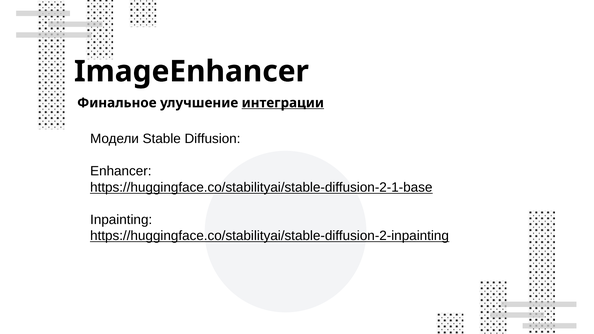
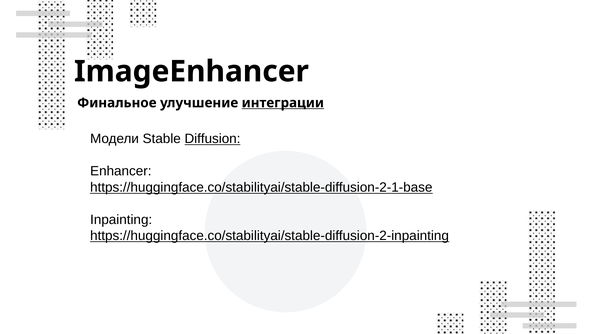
Diffusion underline: none -> present (212, 139)
